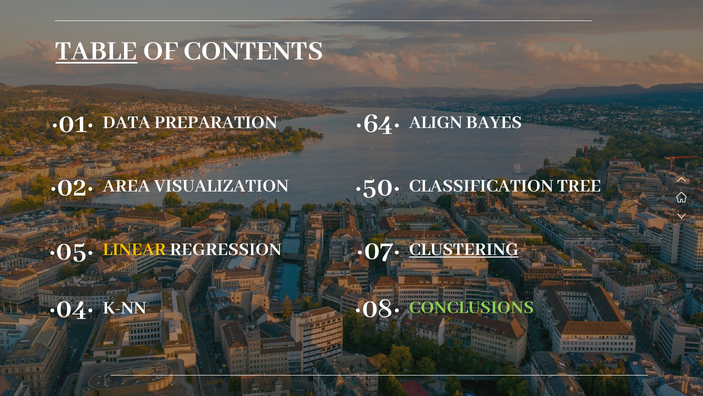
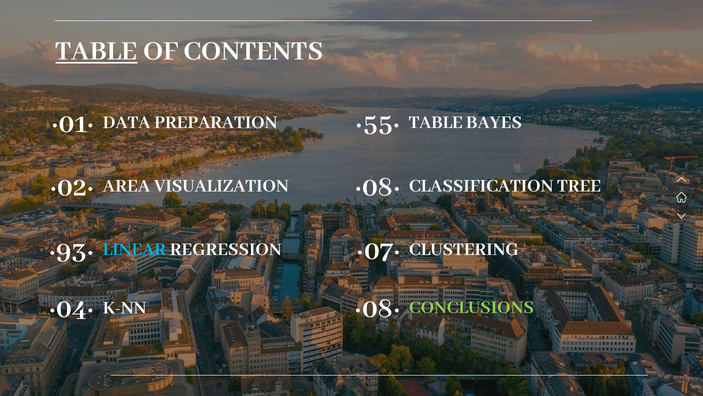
·64·: ·64· -> ·55· (378, 122)
ALIGN: ALIGN -> TABLE (436, 122)
·50·: ·50· -> ·08· (378, 186)
·05·: ·05· -> ·93· (72, 249)
CLUSTERING underline: present -> none (464, 248)
LINEAR colour: yellow -> light blue (134, 248)
